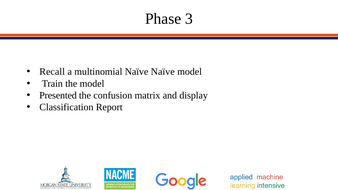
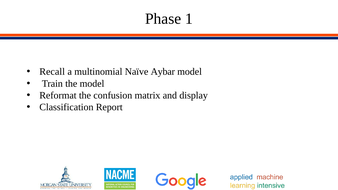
3: 3 -> 1 (189, 19)
Naïve Naïve: Naïve -> Aybar (163, 72)
Presented: Presented -> Reformat (58, 95)
